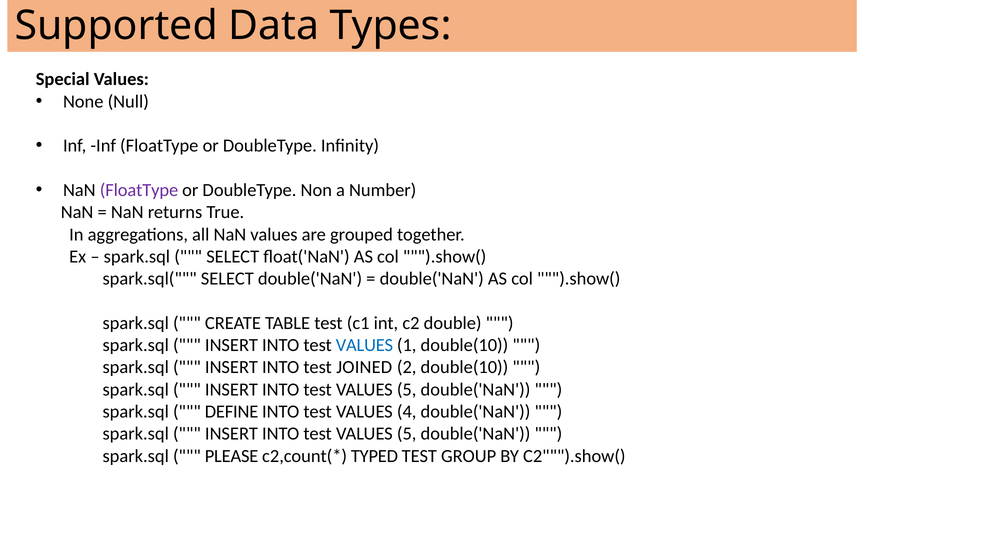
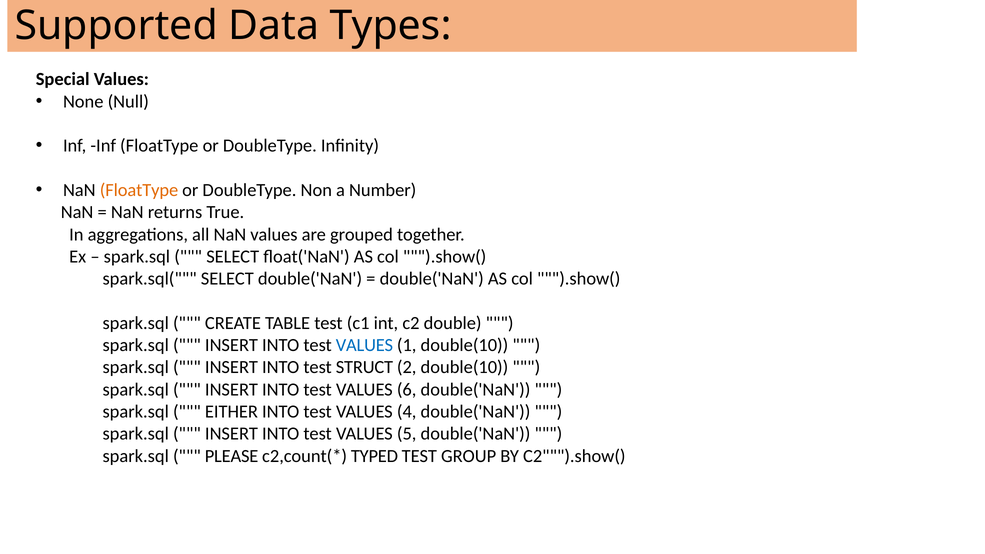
FloatType colour: purple -> orange (139, 190)
JOINED: JOINED -> STRUCT (364, 367)
5: 5 -> 6 (407, 390)
DEFINE: DEFINE -> EITHER (231, 412)
